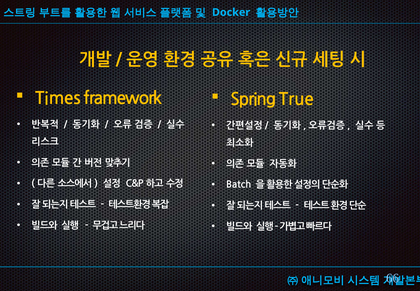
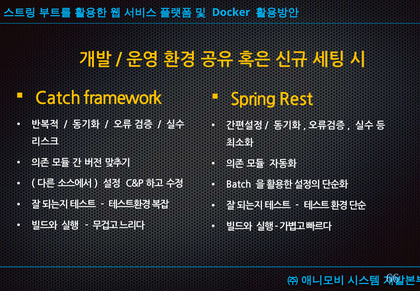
Times: Times -> Catch (58, 98)
True: True -> Rest (296, 100)
